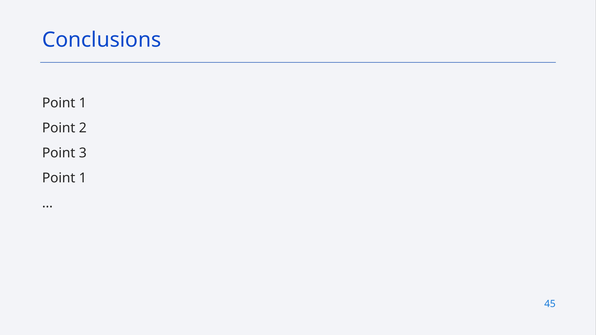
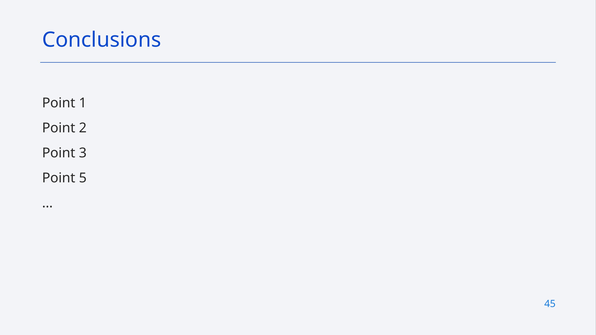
1: 1 -> 5 (83, 178)
